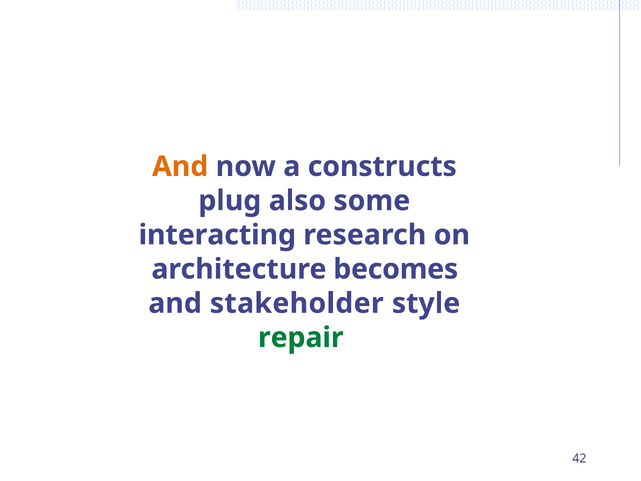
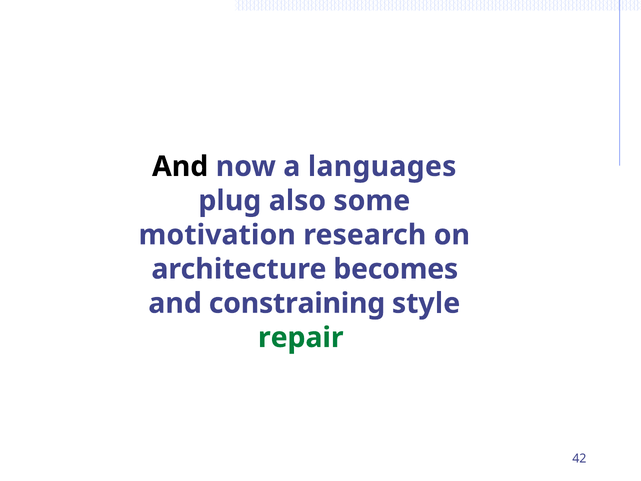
And colour: orange -> black (180, 166)
constructs: constructs -> languages (382, 166)
interacting: interacting -> motivation (217, 235)
stakeholder: stakeholder -> constraining (297, 303)
